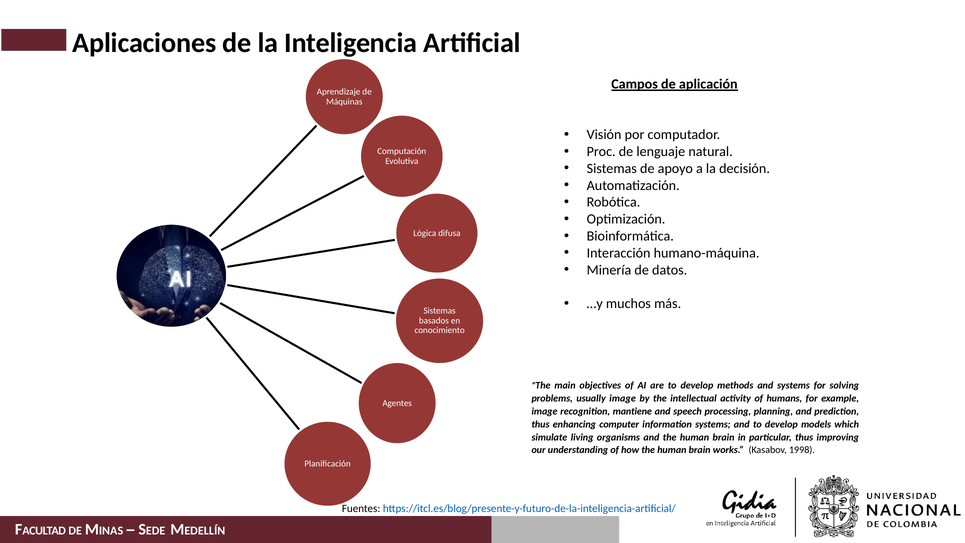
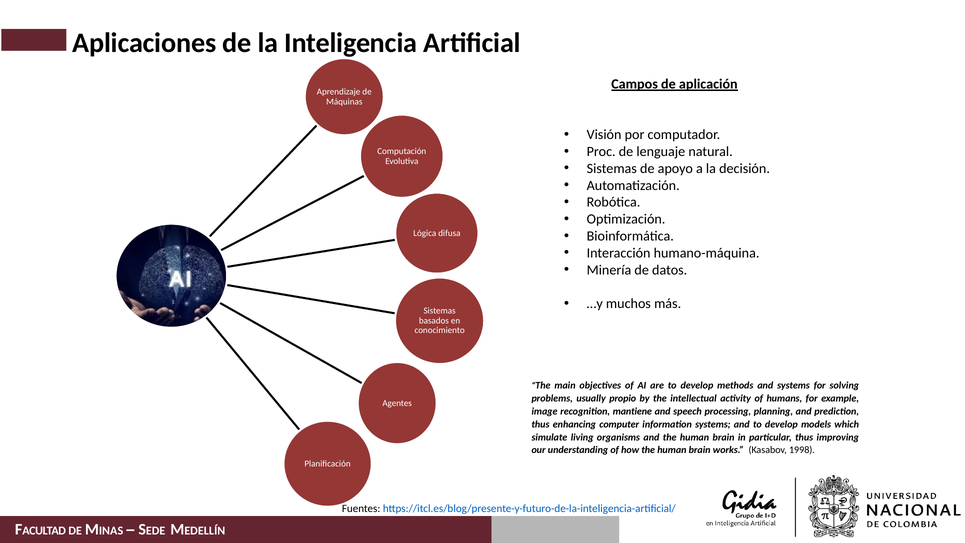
usually image: image -> propio (623, 398)
